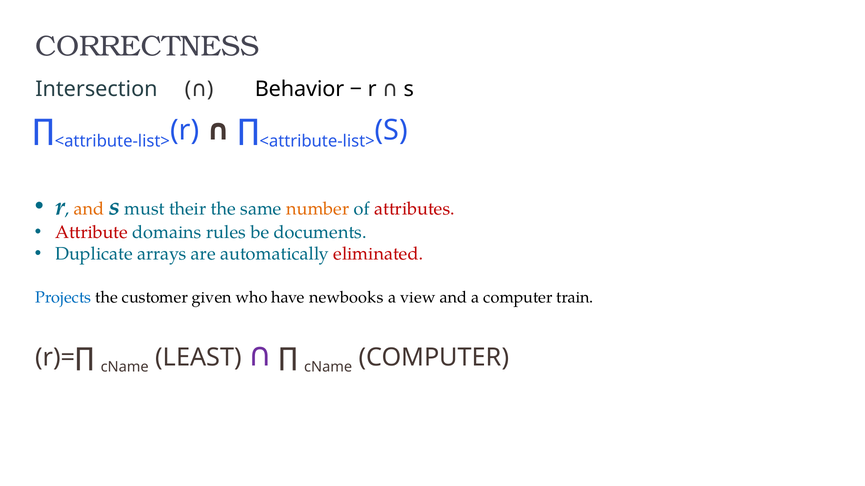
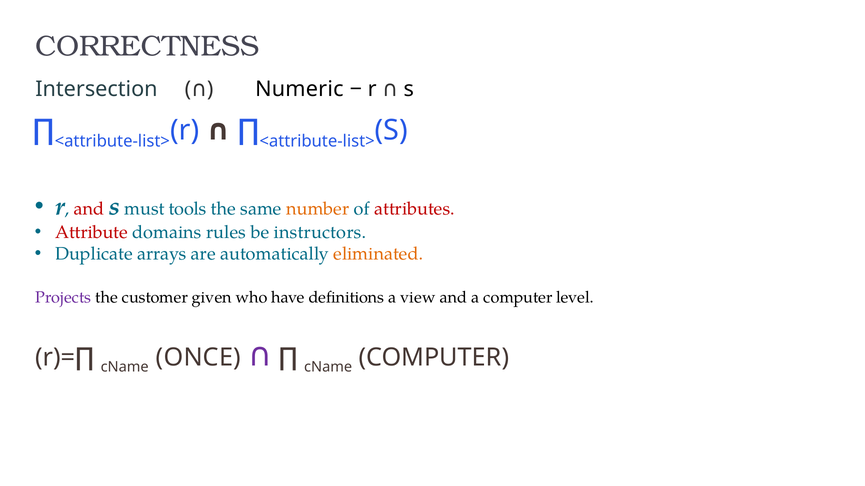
Behavior: Behavior -> Numeric (299, 89)
and colour: orange -> red (89, 209)
their: their -> tools (188, 209)
documents: documents -> instructors (320, 232)
eliminated colour: red -> orange (378, 254)
Projects colour: blue -> purple (63, 298)
newbooks: newbooks -> definitions (346, 298)
train: train -> level (575, 298)
LEAST: LEAST -> ONCE (198, 358)
